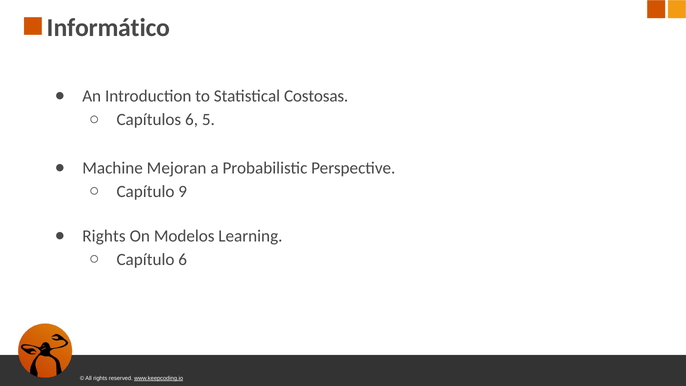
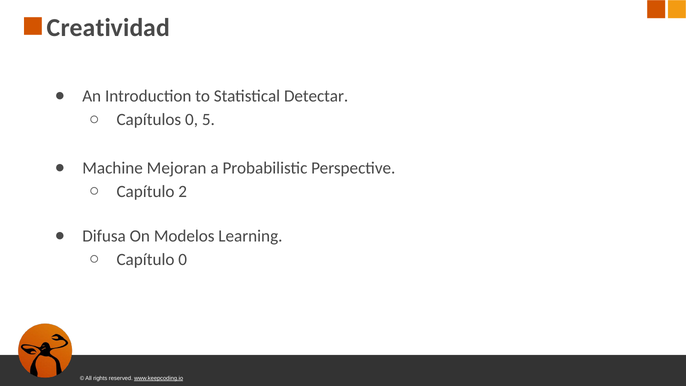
Informático: Informático -> Creatividad (108, 28)
Costosas: Costosas -> Detectar (316, 96)
Capítulos 6: 6 -> 0 (192, 120)
9: 9 -> 2 (183, 192)
Rights: Rights -> Difusa (104, 236)
Capítulo 6: 6 -> 0 (183, 259)
